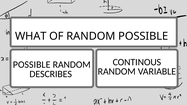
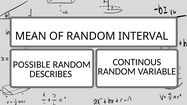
WHAT: WHAT -> MEAN (31, 36)
RANDOM POSSIBLE: POSSIBLE -> INTERVAL (143, 36)
